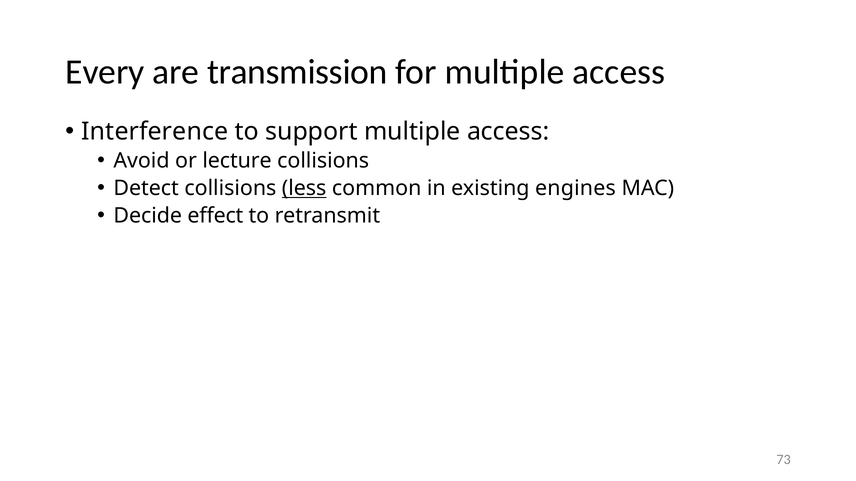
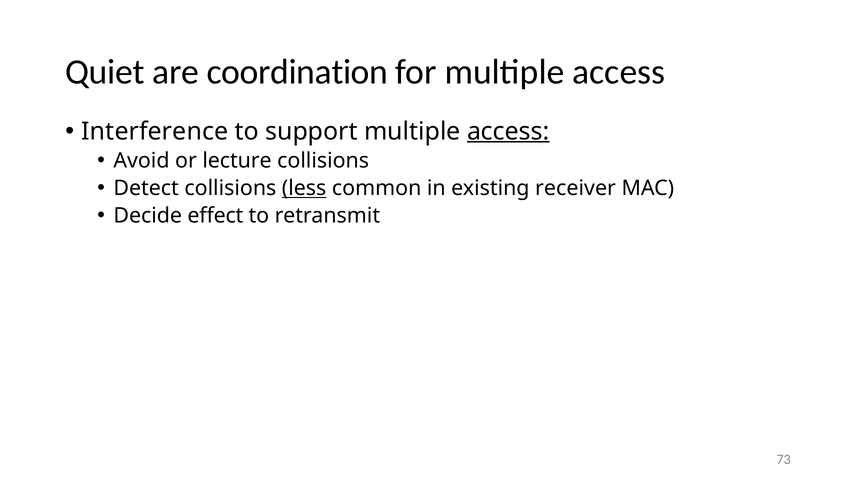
Every: Every -> Quiet (105, 72)
transmission: transmission -> coordination (297, 72)
access underline: none -> present (508, 131)
engines: engines -> receiver (576, 188)
